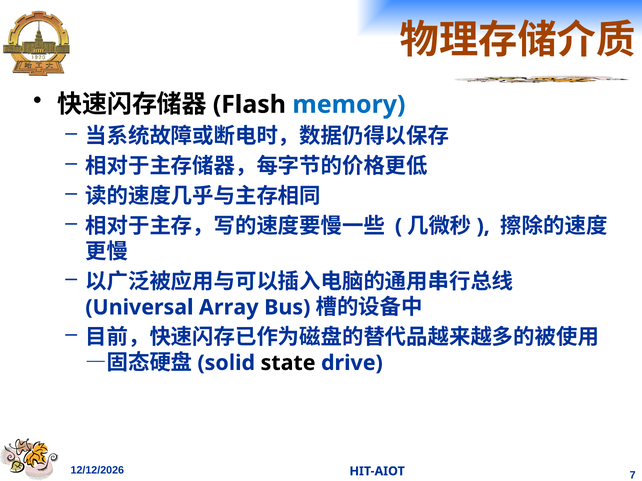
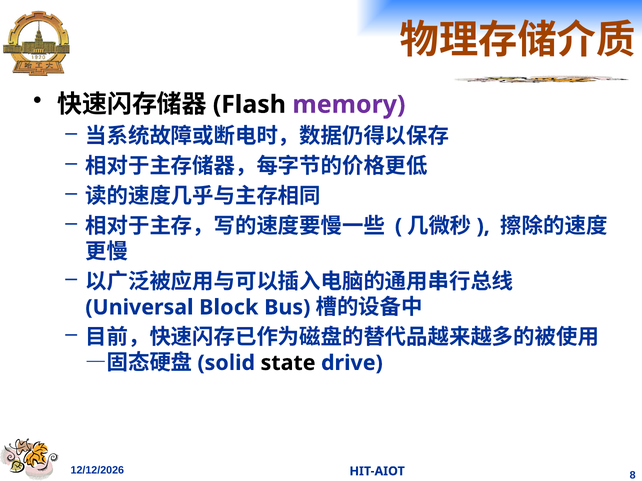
memory colour: blue -> purple (349, 105)
Array: Array -> Block (229, 308)
7: 7 -> 8 (633, 476)
